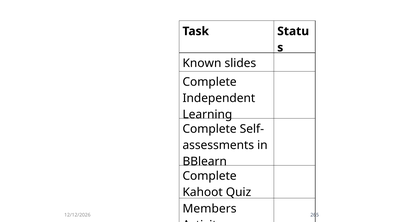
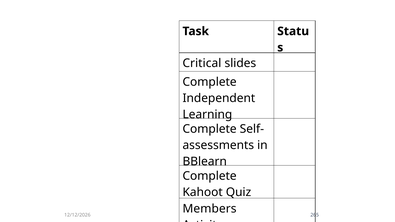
Known: Known -> Critical (202, 63)
